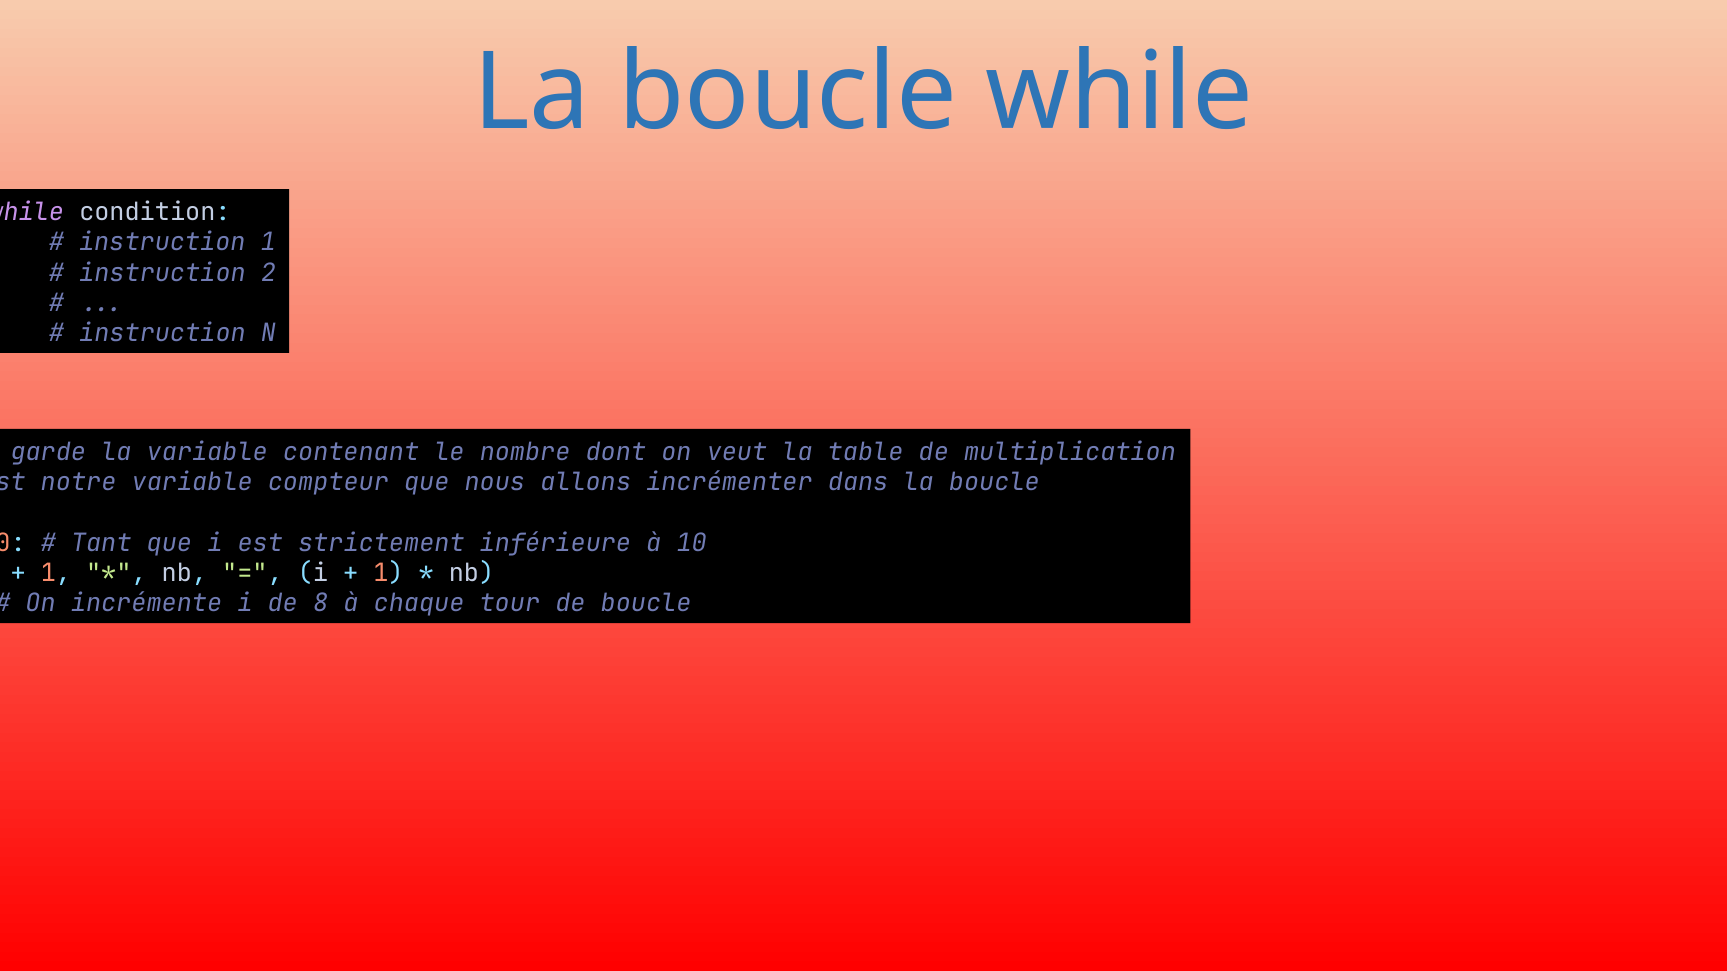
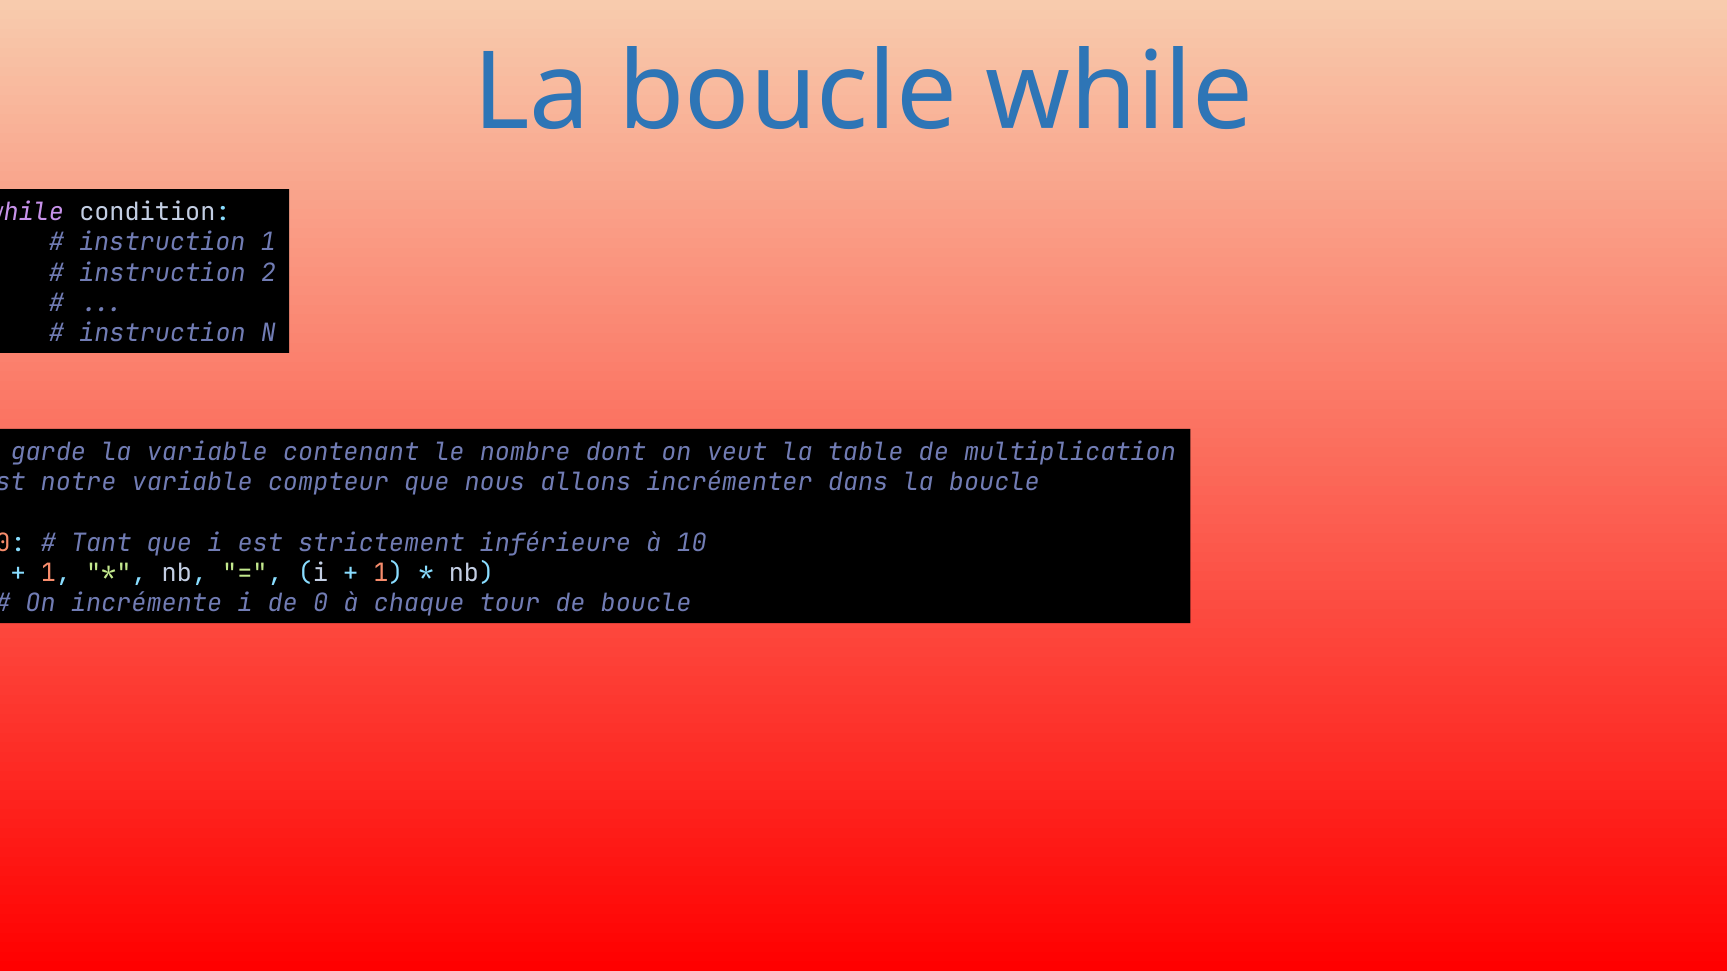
de 8: 8 -> 0 (321, 604)
